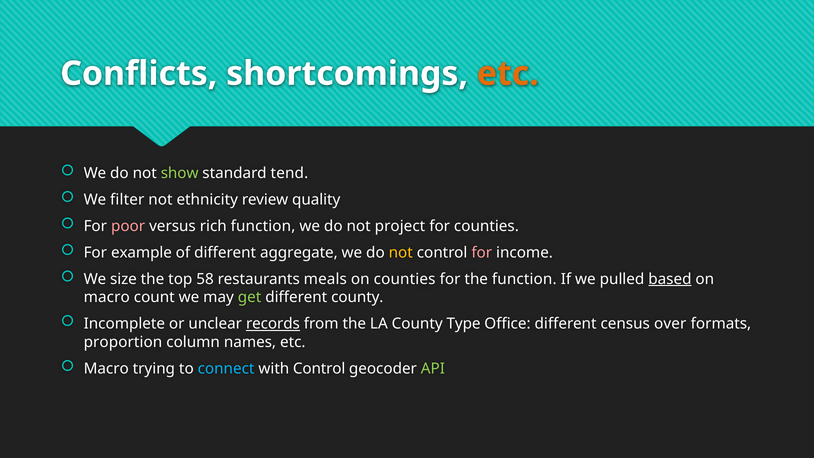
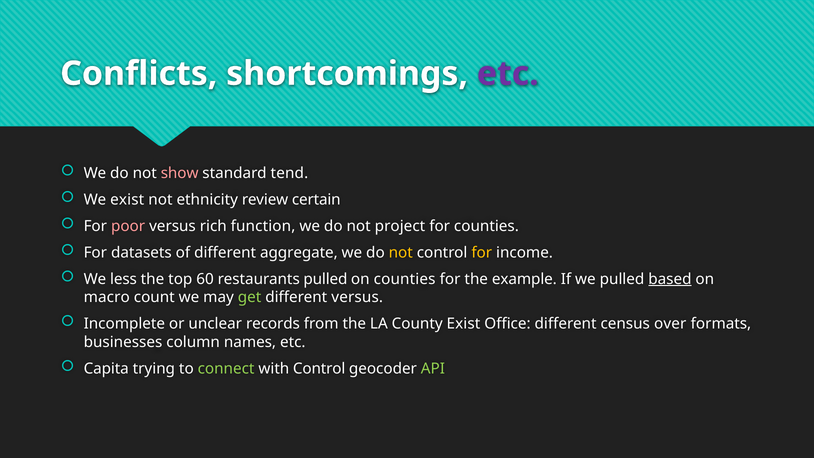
etc colour: orange -> purple (508, 74)
show colour: light green -> pink (180, 173)
We filter: filter -> exist (127, 200)
quality: quality -> certain (316, 200)
example: example -> datasets (141, 253)
for colour: pink -> yellow (482, 253)
size: size -> less (123, 279)
58: 58 -> 60 (205, 279)
restaurants meals: meals -> pulled (325, 279)
the function: function -> example (524, 279)
different county: county -> versus (357, 297)
records underline: present -> none (273, 324)
County Type: Type -> Exist (463, 324)
proportion: proportion -> businesses (123, 342)
Macro: Macro -> Capita (106, 369)
connect colour: light blue -> light green (226, 369)
